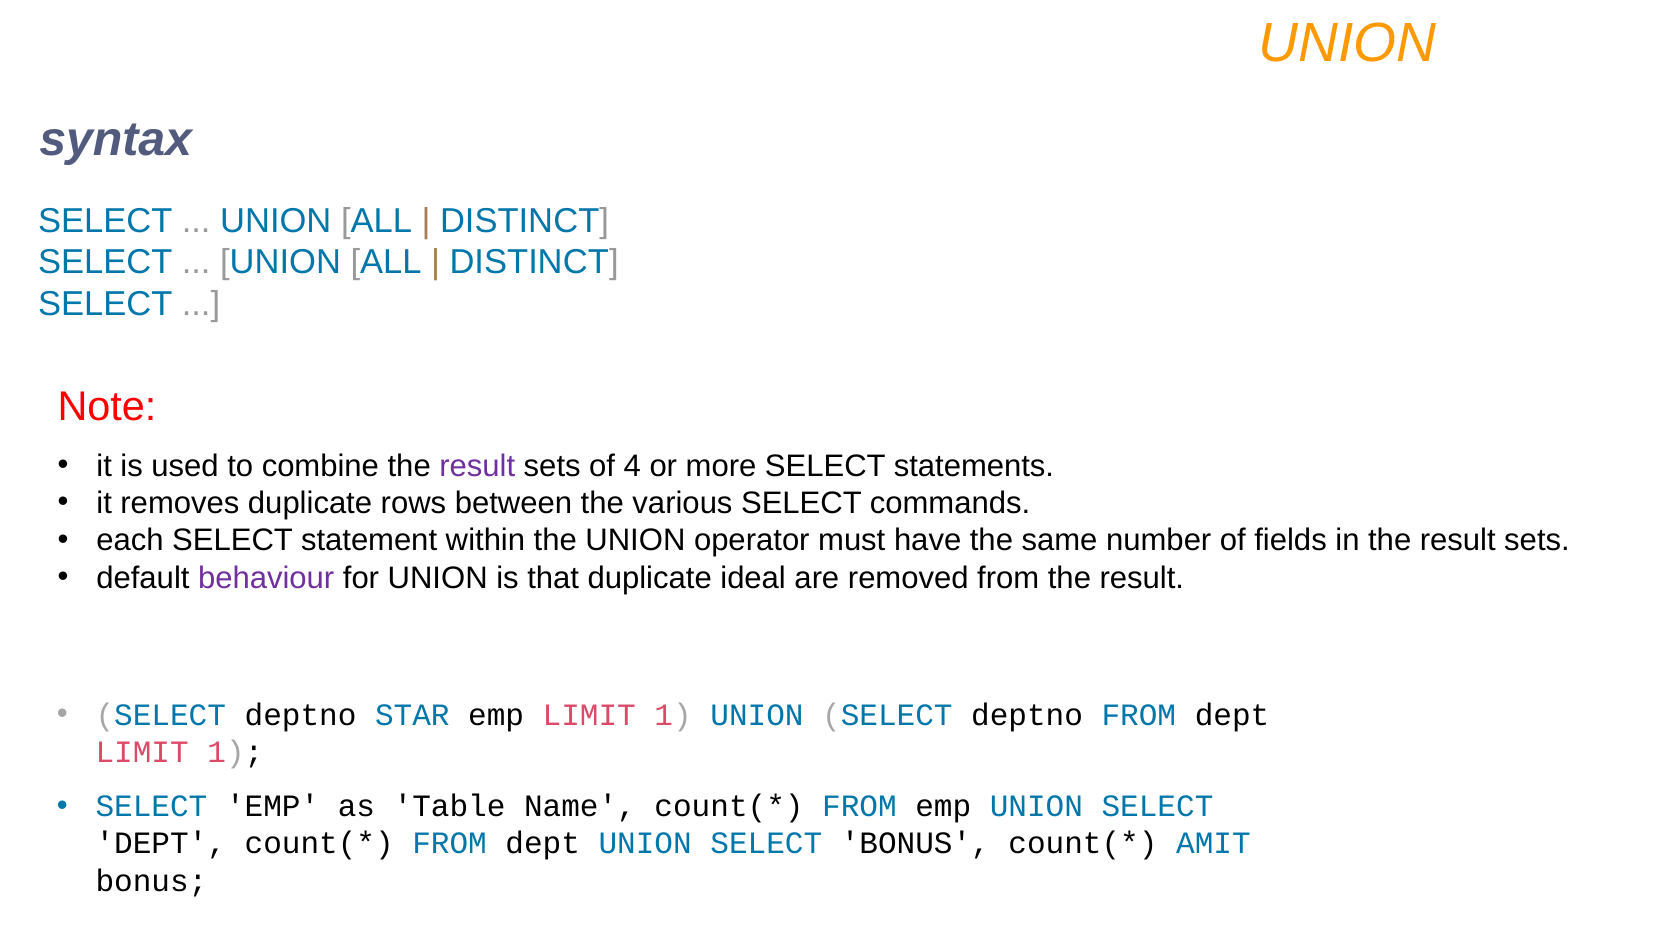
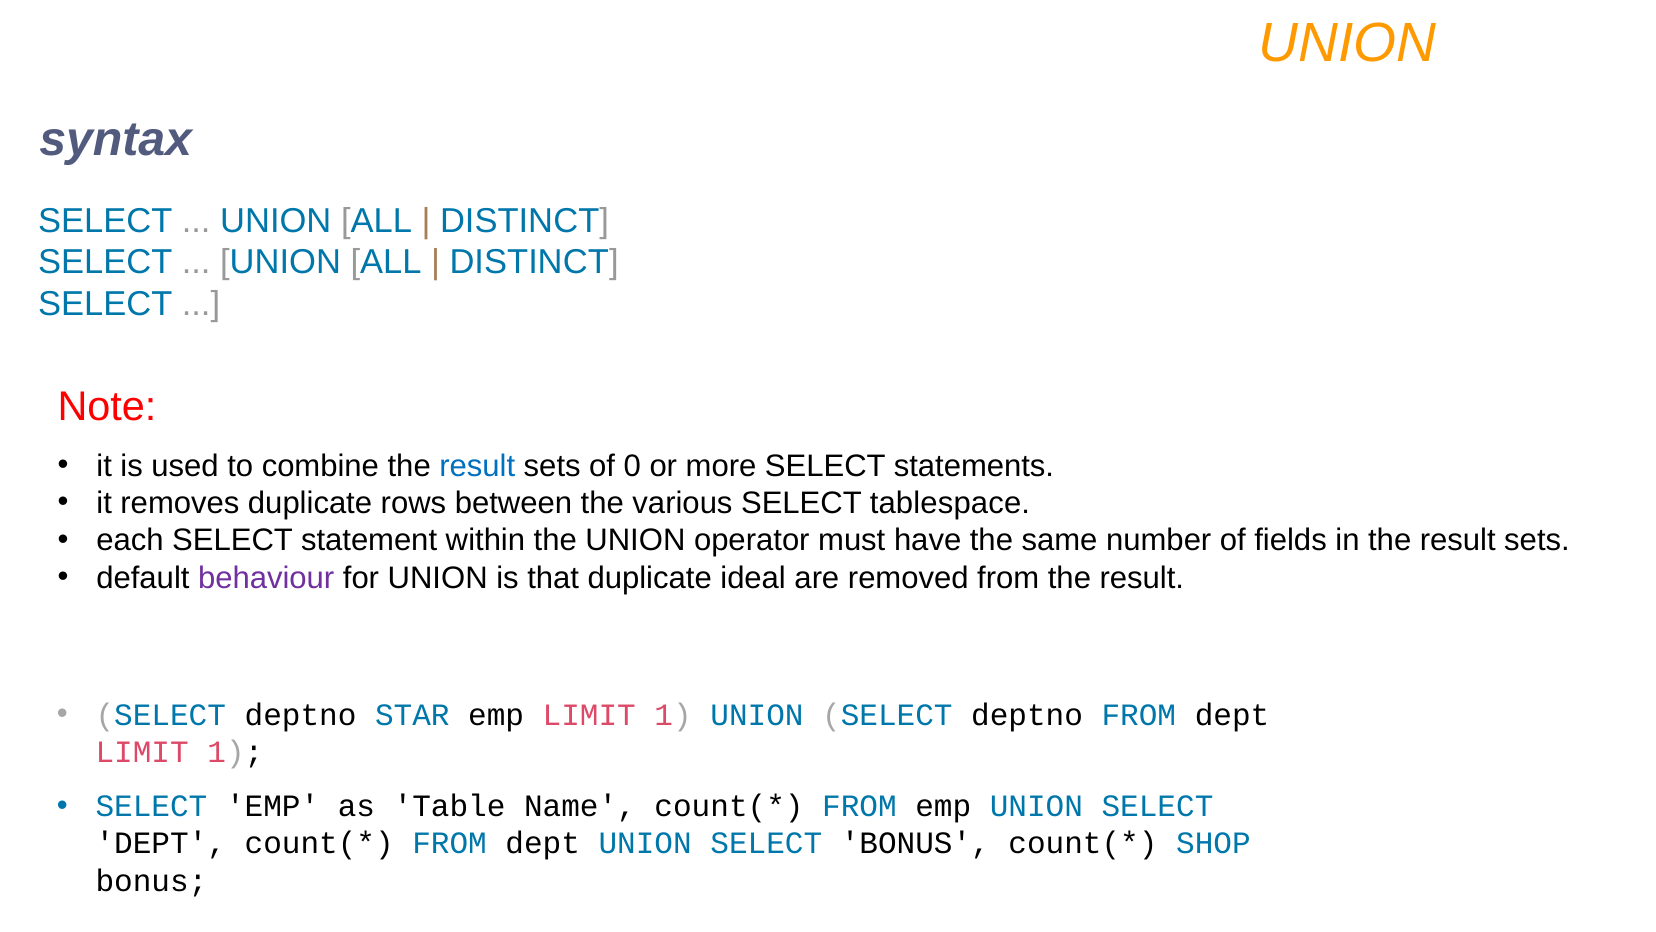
result colour: purple -> blue (477, 466)
4: 4 -> 0 (632, 466)
commands: commands -> tablespace (950, 503)
AMIT: AMIT -> SHOP (1213, 843)
